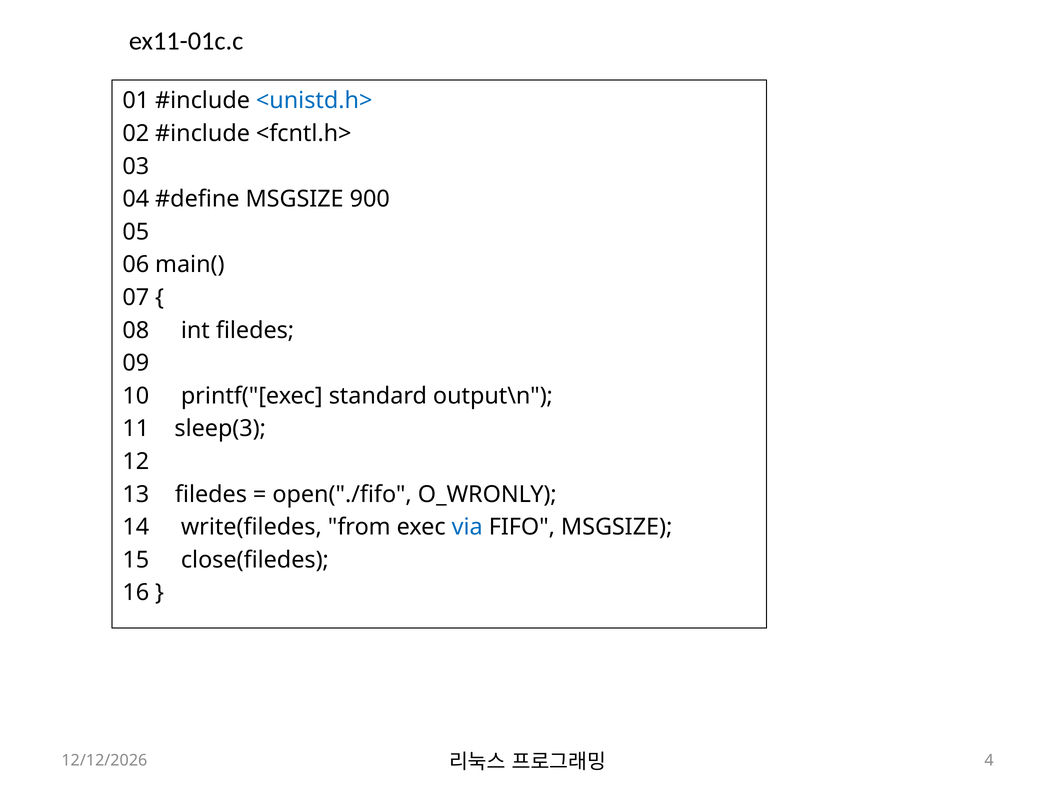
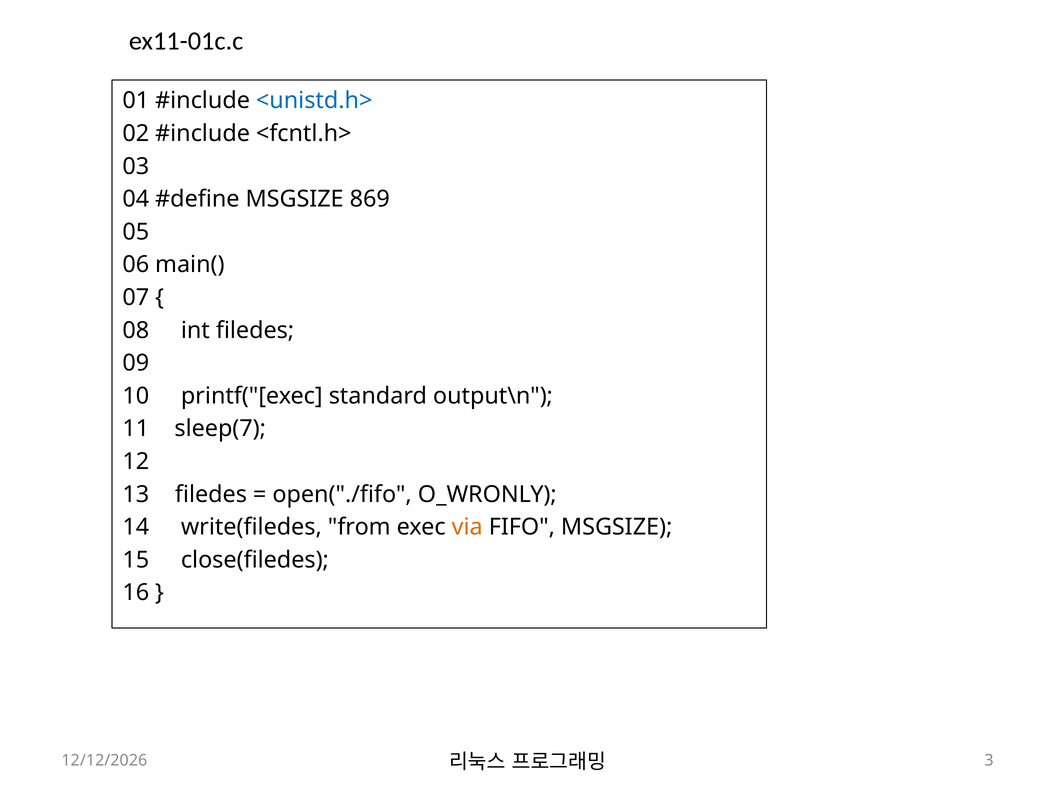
900: 900 -> 869 (370, 199)
sleep(3: sleep(3 -> sleep(7 (220, 429)
via colour: blue -> orange (467, 527)
4: 4 -> 3 (989, 760)
